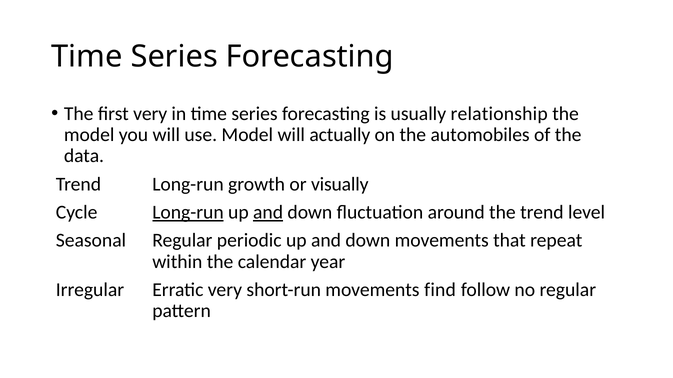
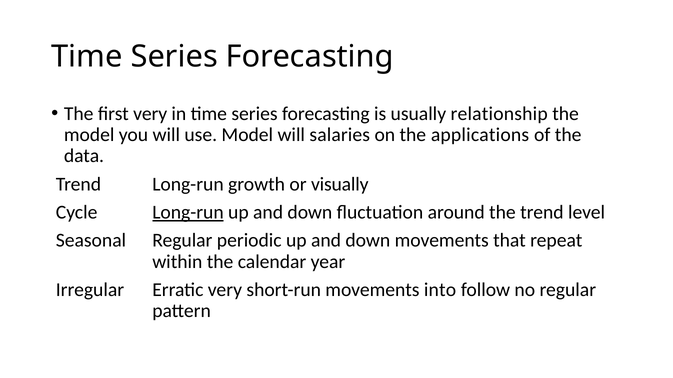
actually: actually -> salaries (340, 135)
automobiles: automobiles -> applications (480, 135)
and underline: present -> none (268, 213)
find: find -> into (440, 290)
